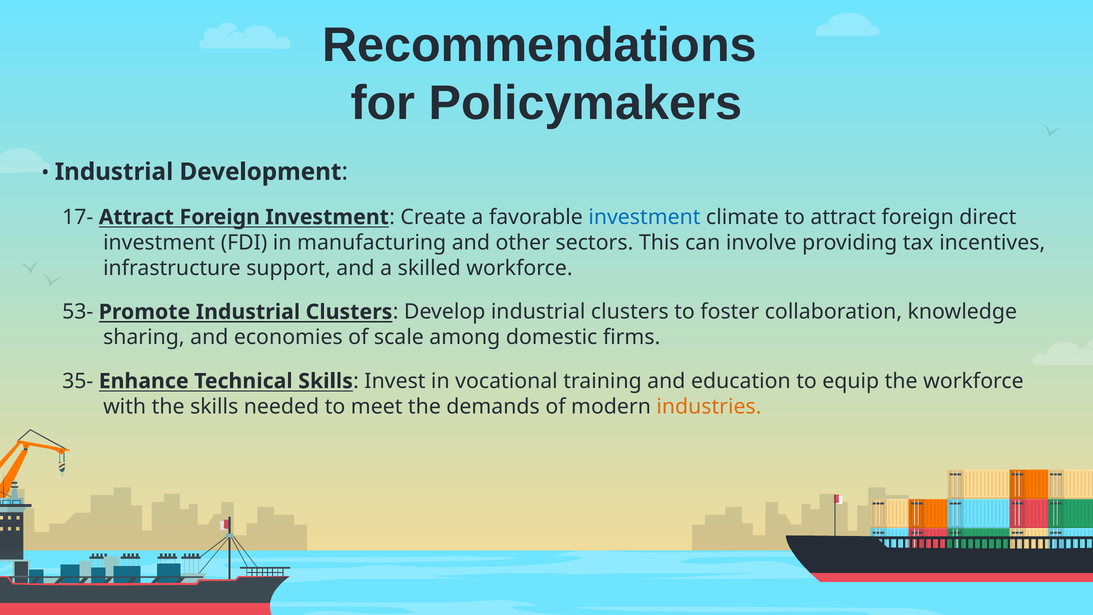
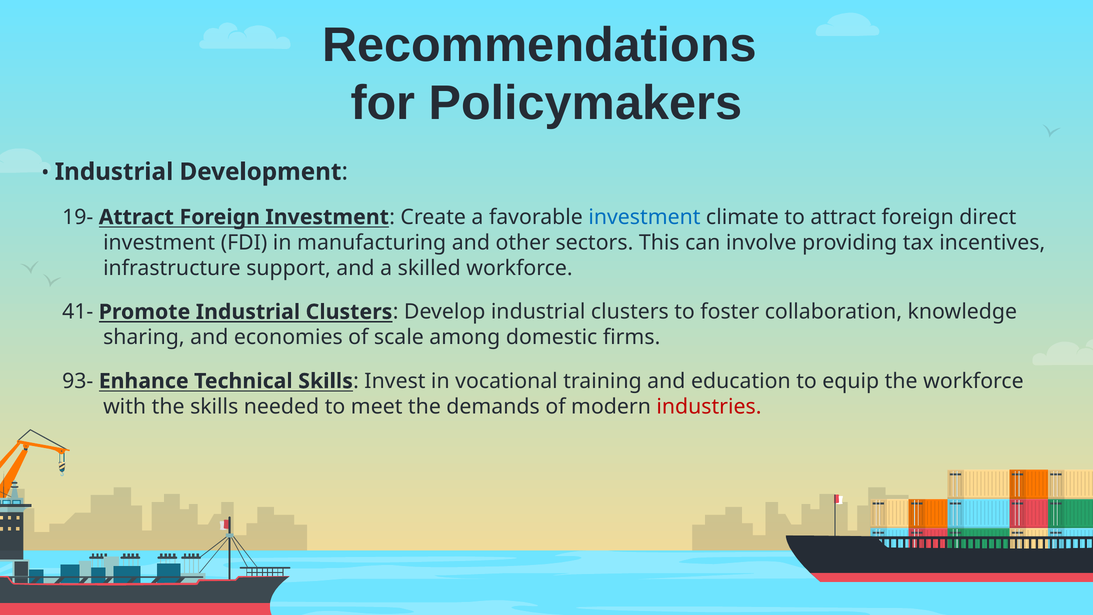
17-: 17- -> 19- (78, 217)
53-: 53- -> 41- (78, 312)
35-: 35- -> 93- (78, 381)
industries colour: orange -> red (709, 407)
